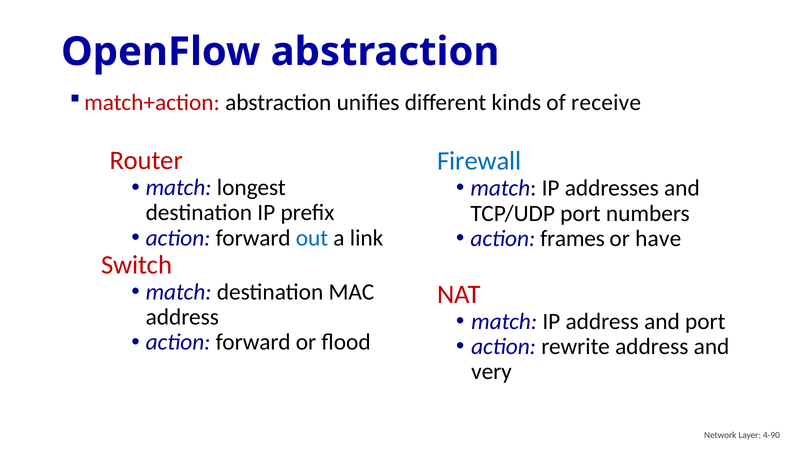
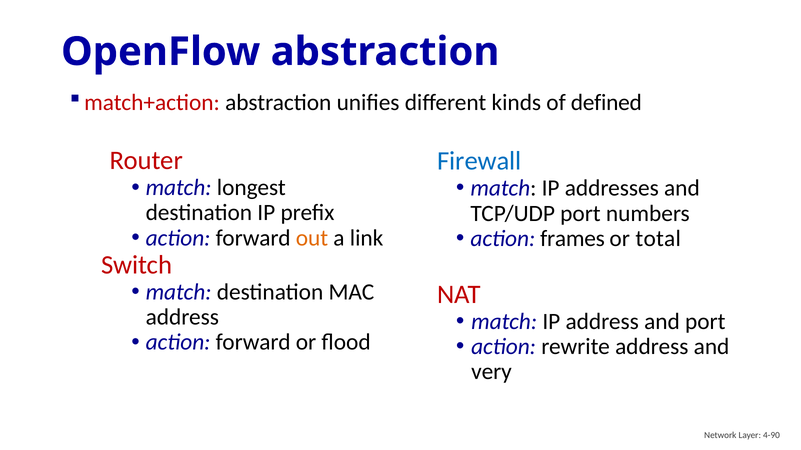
receive: receive -> defined (606, 103)
out colour: blue -> orange (312, 238)
have: have -> total (658, 239)
